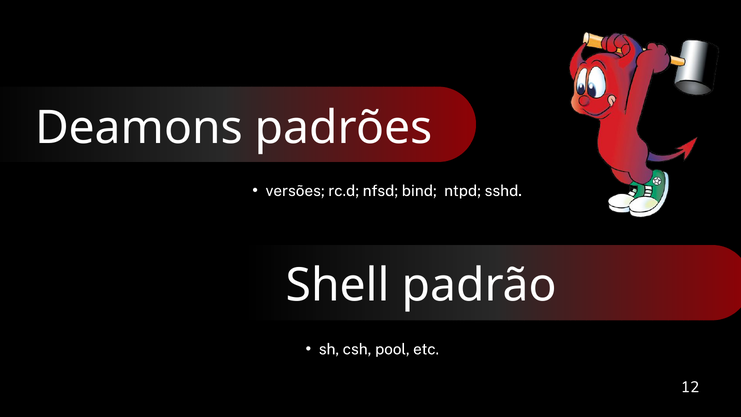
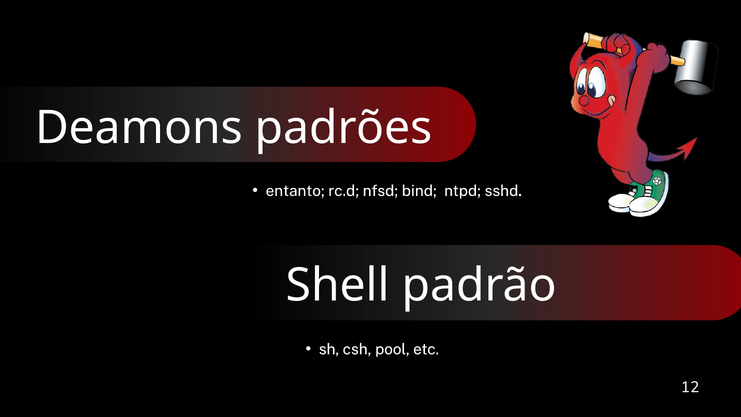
versões: versões -> entanto (295, 191)
